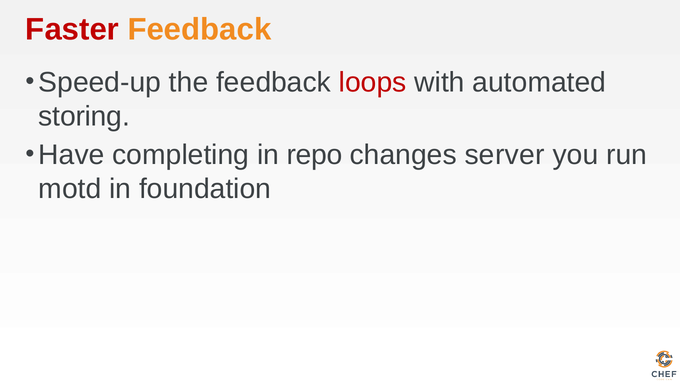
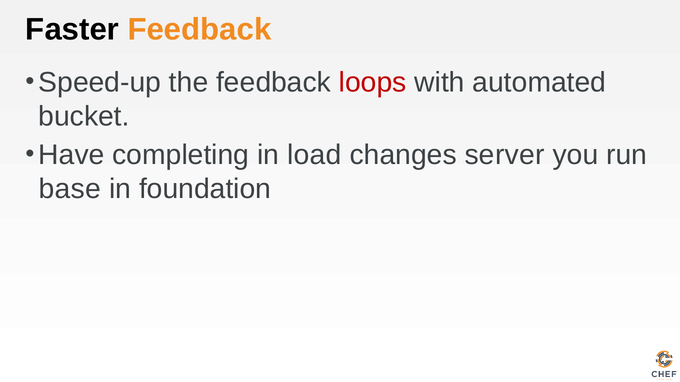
Faster colour: red -> black (72, 29)
storing: storing -> bucket (84, 117)
repo: repo -> load (314, 155)
motd: motd -> base (70, 189)
